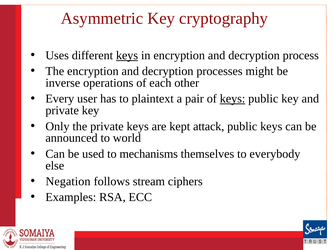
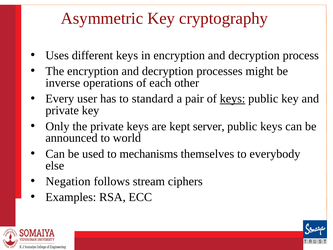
keys underline: present -> none (127, 55)
plaintext: plaintext -> standard (153, 99)
attack: attack -> server (209, 126)
